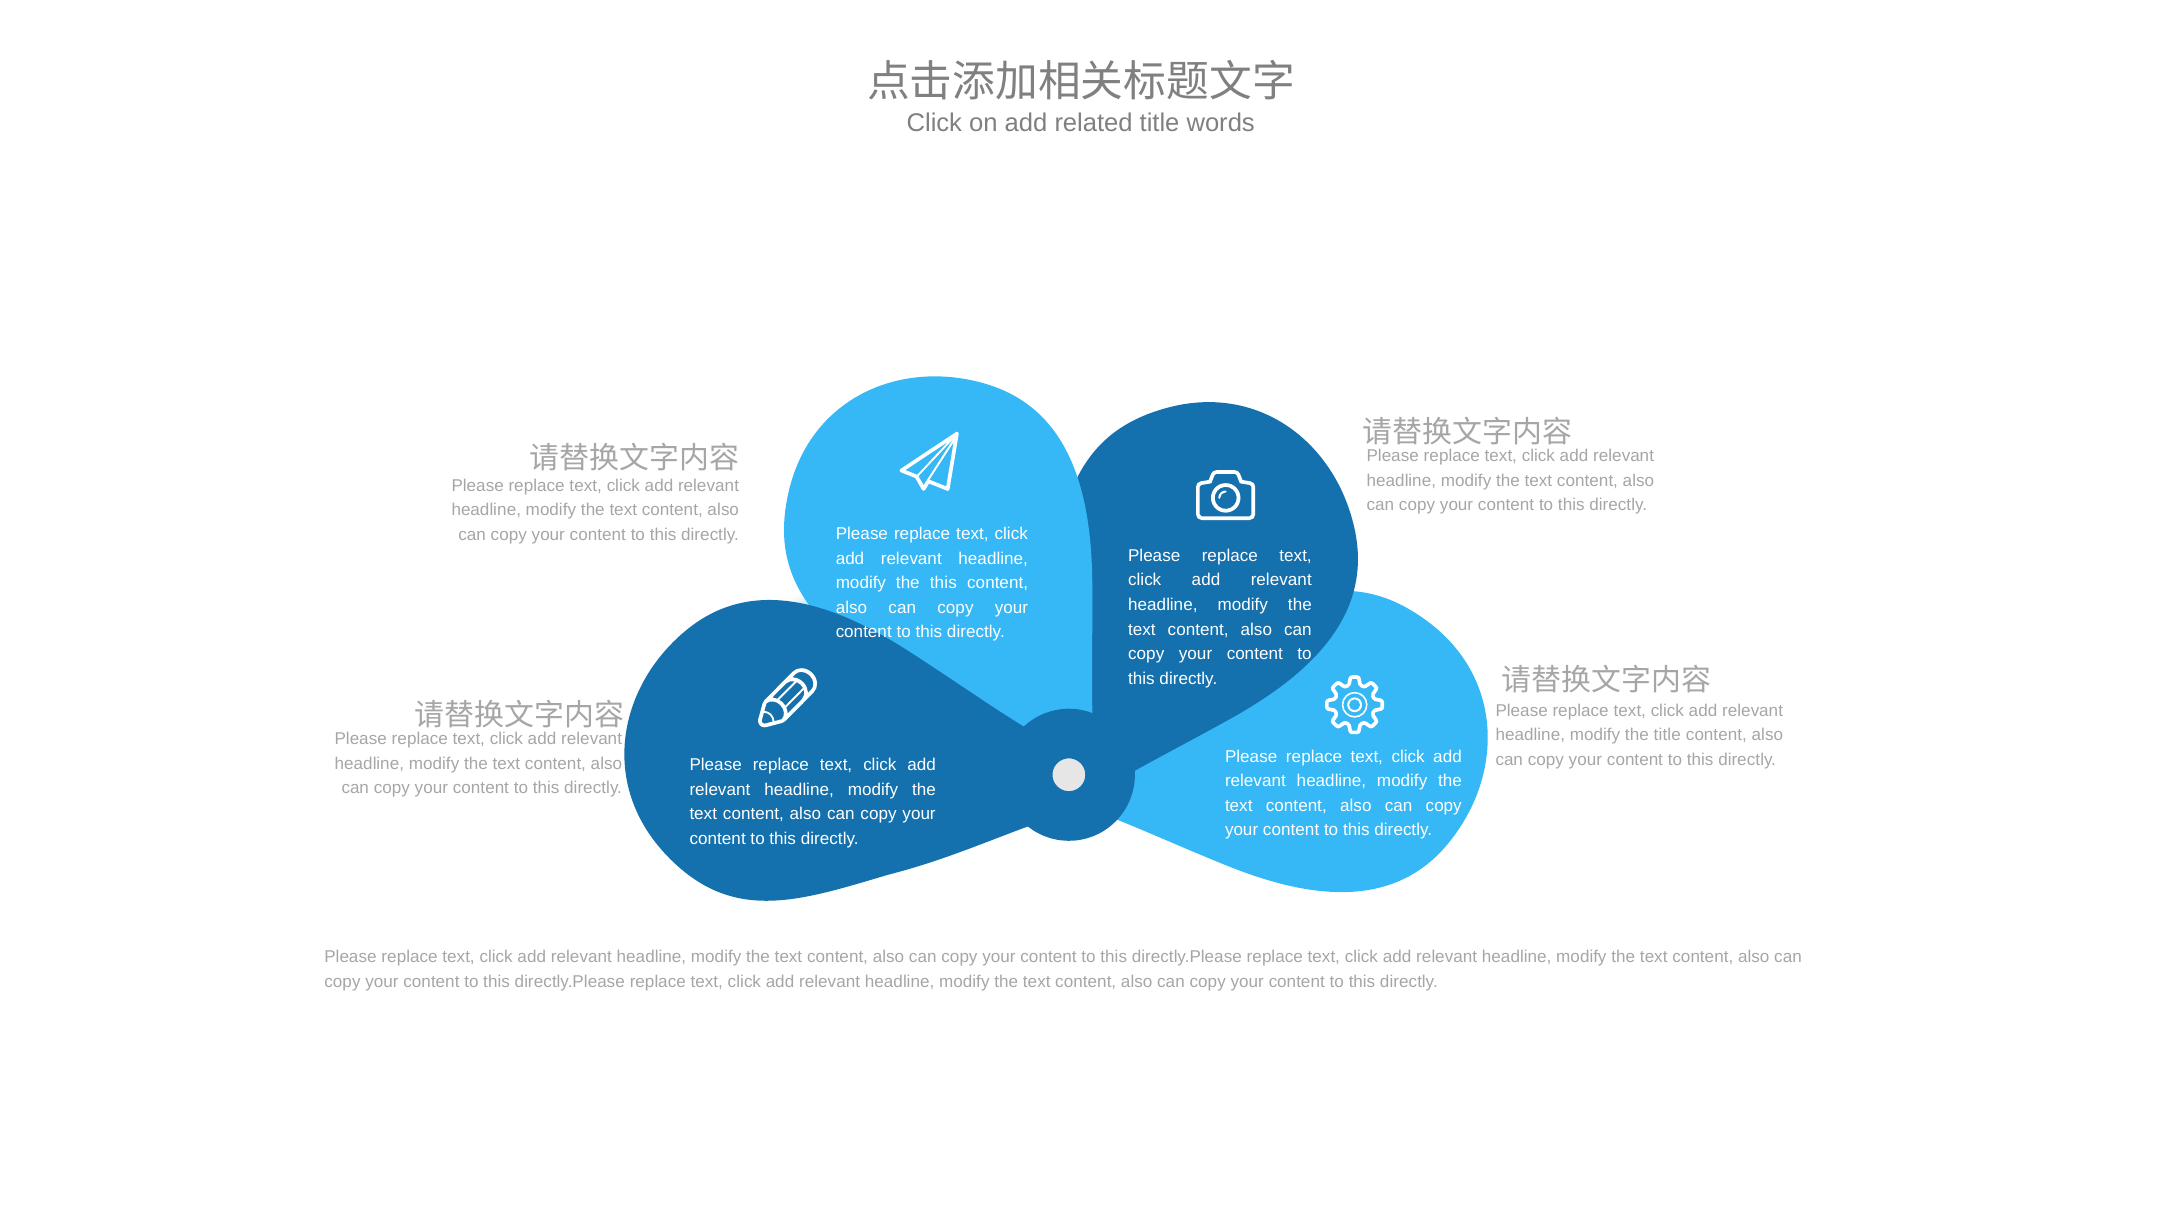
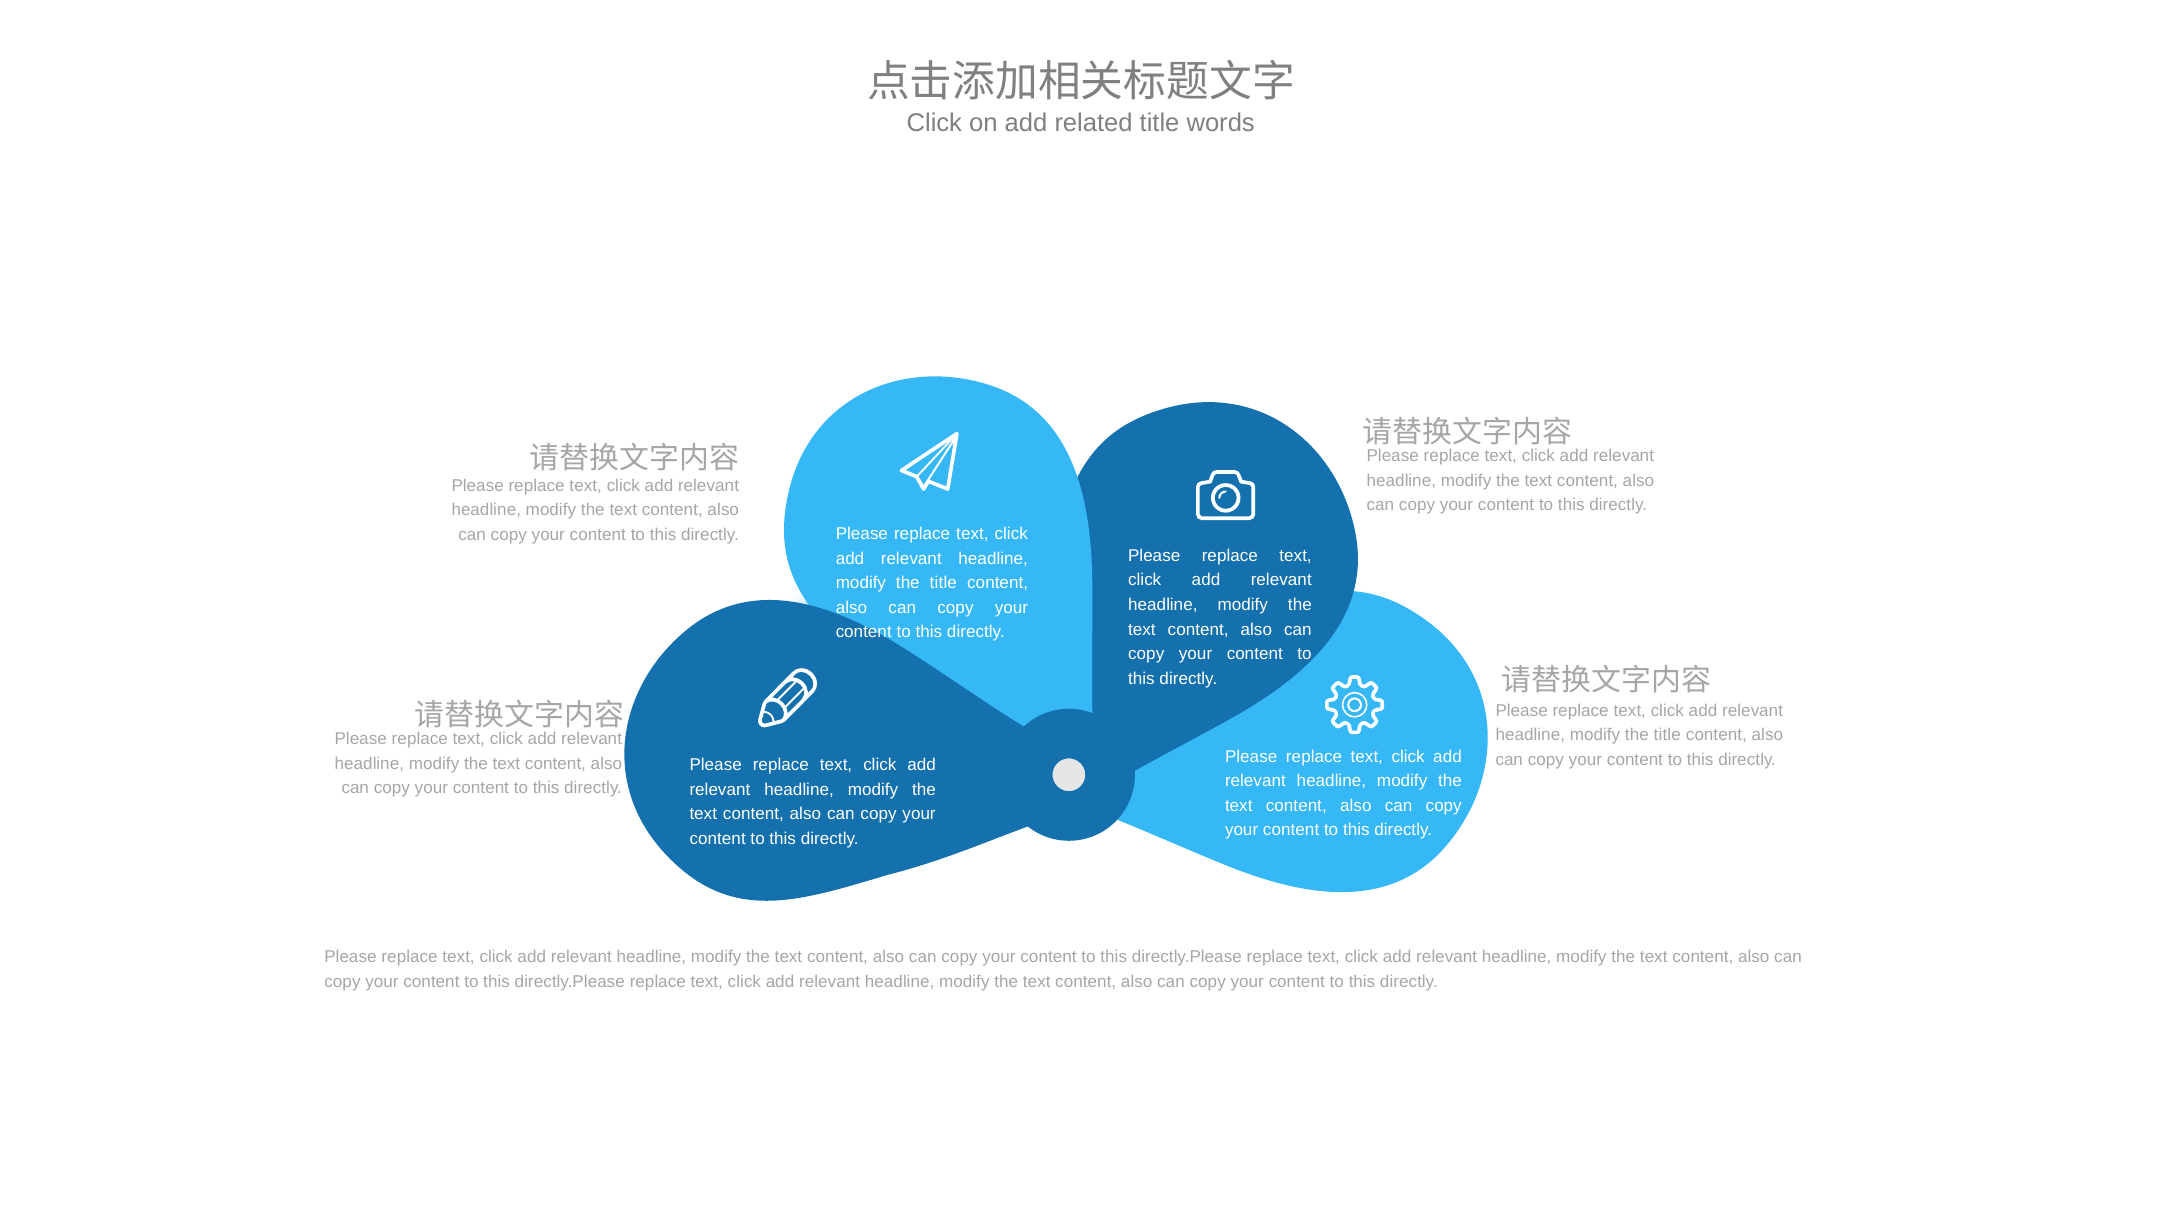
this: this -> title (943, 583)
